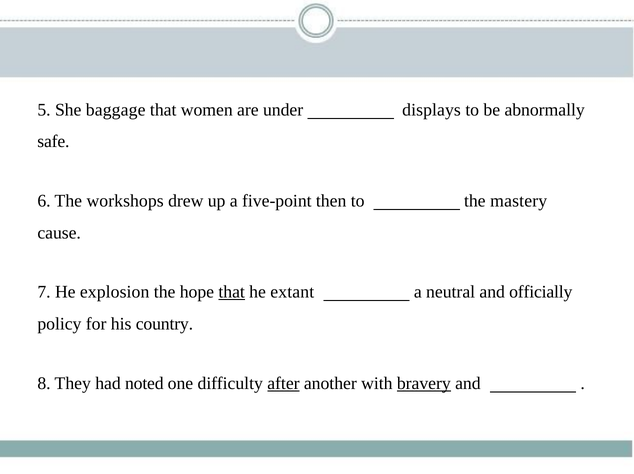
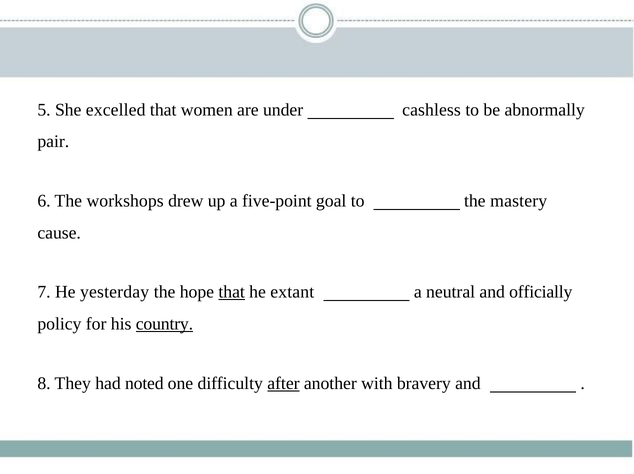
baggage: baggage -> excelled (116, 110)
displays: displays -> cashless (432, 110)
safe: safe -> pair (53, 142)
then: then -> goal (331, 201)
explosion: explosion -> yesterday (115, 292)
country underline: none -> present (164, 324)
bravery underline: present -> none (424, 383)
